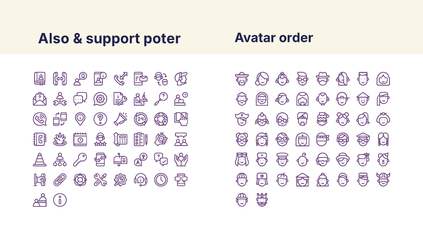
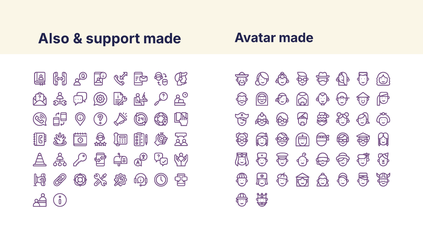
support poter: poter -> made (162, 39)
Avatar order: order -> made (296, 38)
